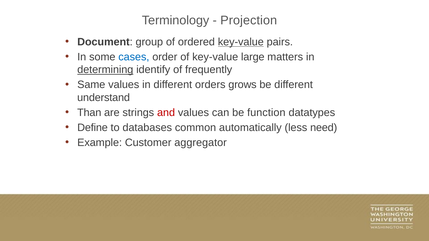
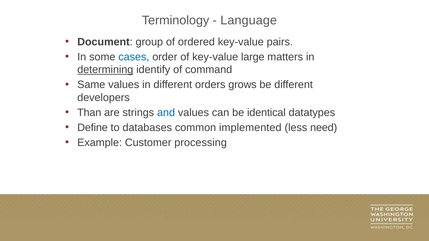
Projection: Projection -> Language (249, 20)
key-value underline: present -> none (241, 42)
frequently: frequently -> command (209, 70)
understand: understand -> developers (104, 98)
and colour: red -> blue (166, 113)
function: function -> identical (266, 113)
automatically: automatically -> implemented (250, 128)
aggregator: aggregator -> processing (201, 143)
